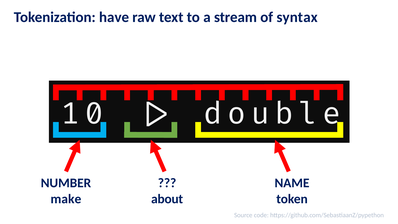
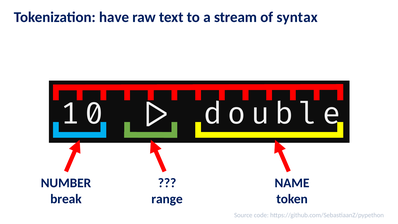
make: make -> break (66, 199)
about: about -> range (167, 199)
